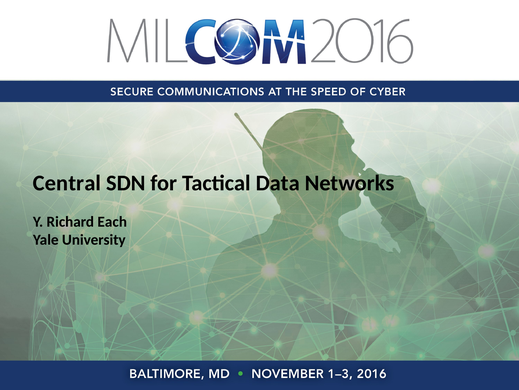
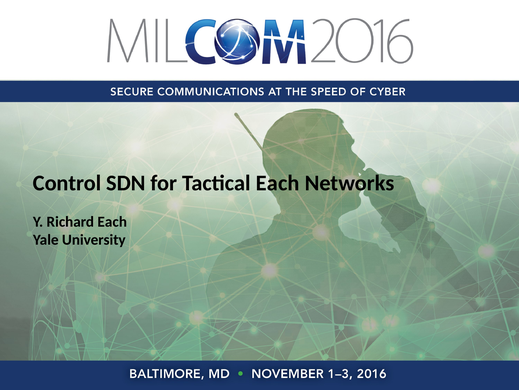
Central: Central -> Control (67, 183)
Tactical Data: Data -> Each (278, 183)
